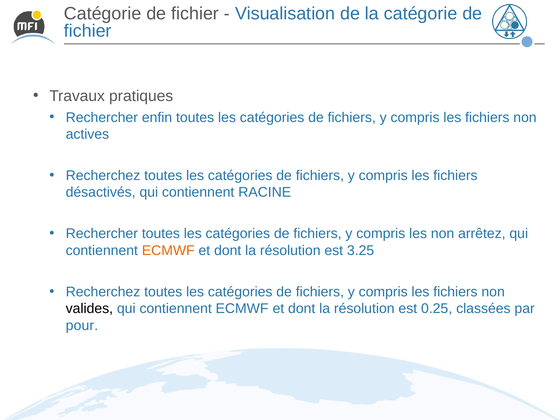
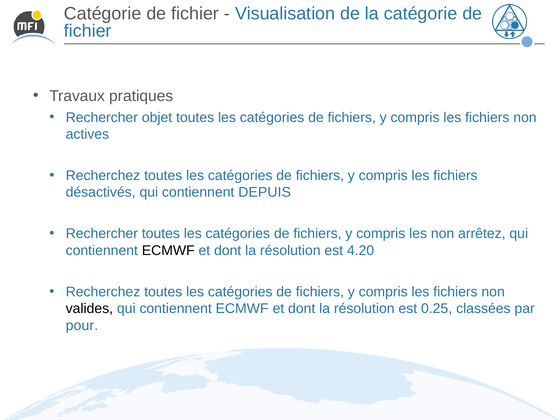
enfin: enfin -> objet (157, 117)
RACINE: RACINE -> DEPUIS (265, 192)
ECMWF colour: orange -> black (168, 251)
3.25: 3.25 -> 4.20 (361, 251)
